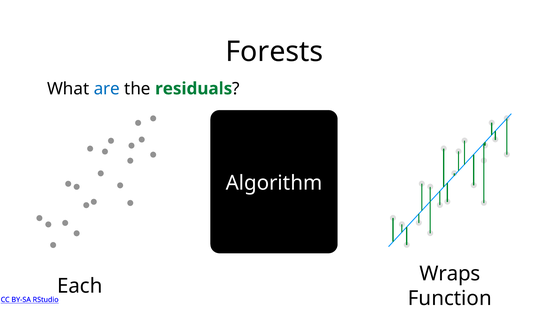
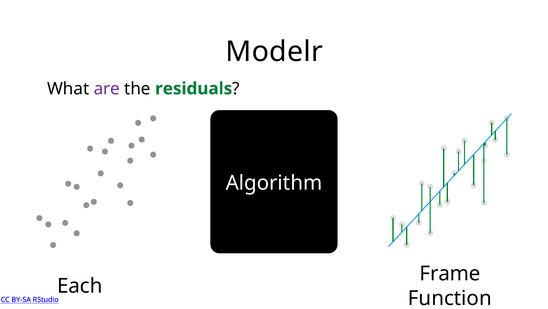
Forests: Forests -> Modelr (274, 52)
are colour: blue -> purple (107, 88)
Wraps: Wraps -> Frame (450, 273)
